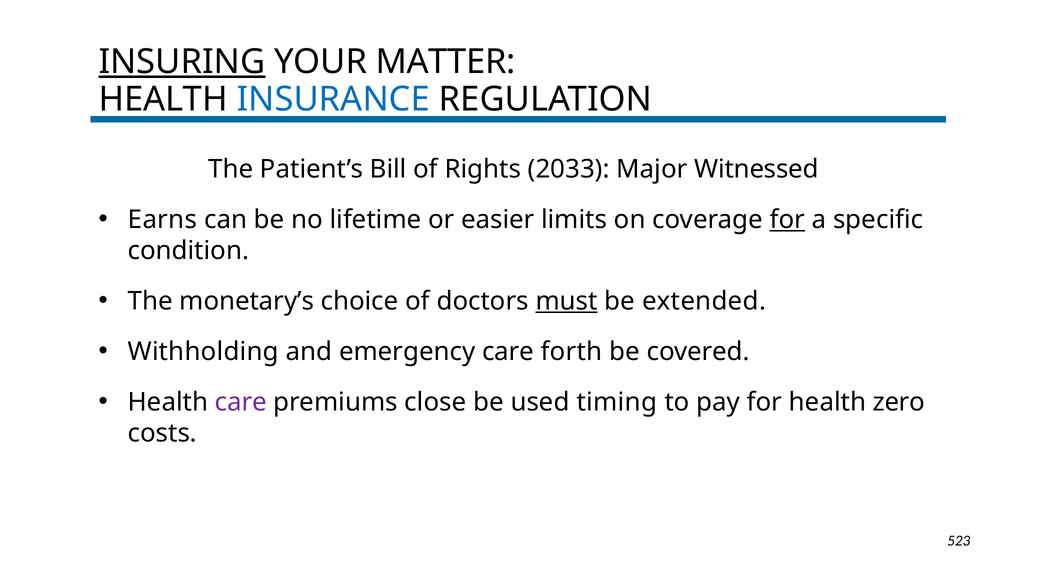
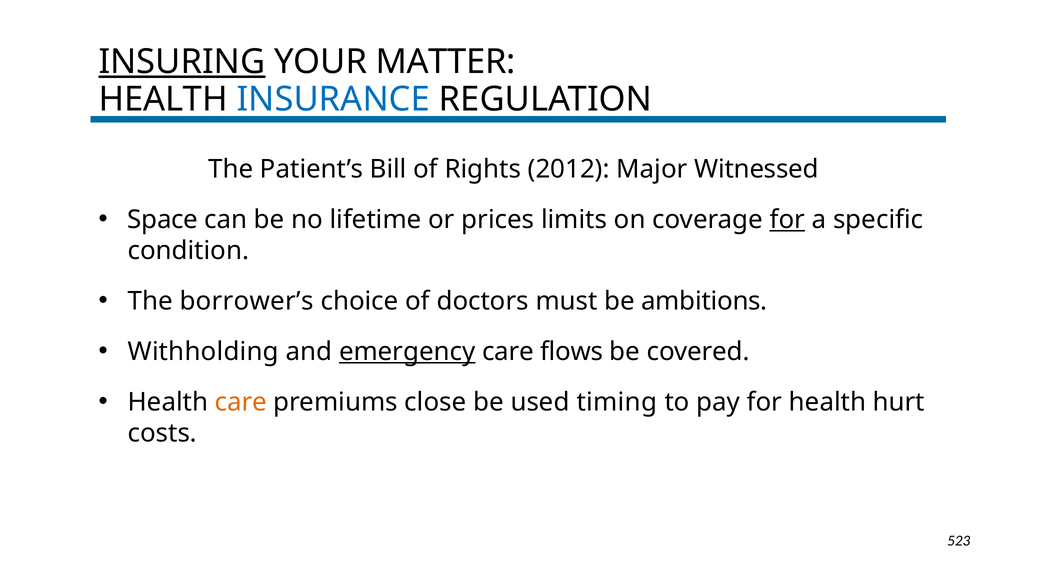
2033: 2033 -> 2012 (569, 169)
Earns: Earns -> Space (163, 220)
easier: easier -> prices (498, 220)
monetary’s: monetary’s -> borrower’s (247, 301)
must underline: present -> none (567, 301)
extended: extended -> ambitions (704, 301)
emergency underline: none -> present (407, 352)
forth: forth -> flows (572, 352)
care colour: purple -> orange (241, 402)
zero: zero -> hurt (899, 402)
